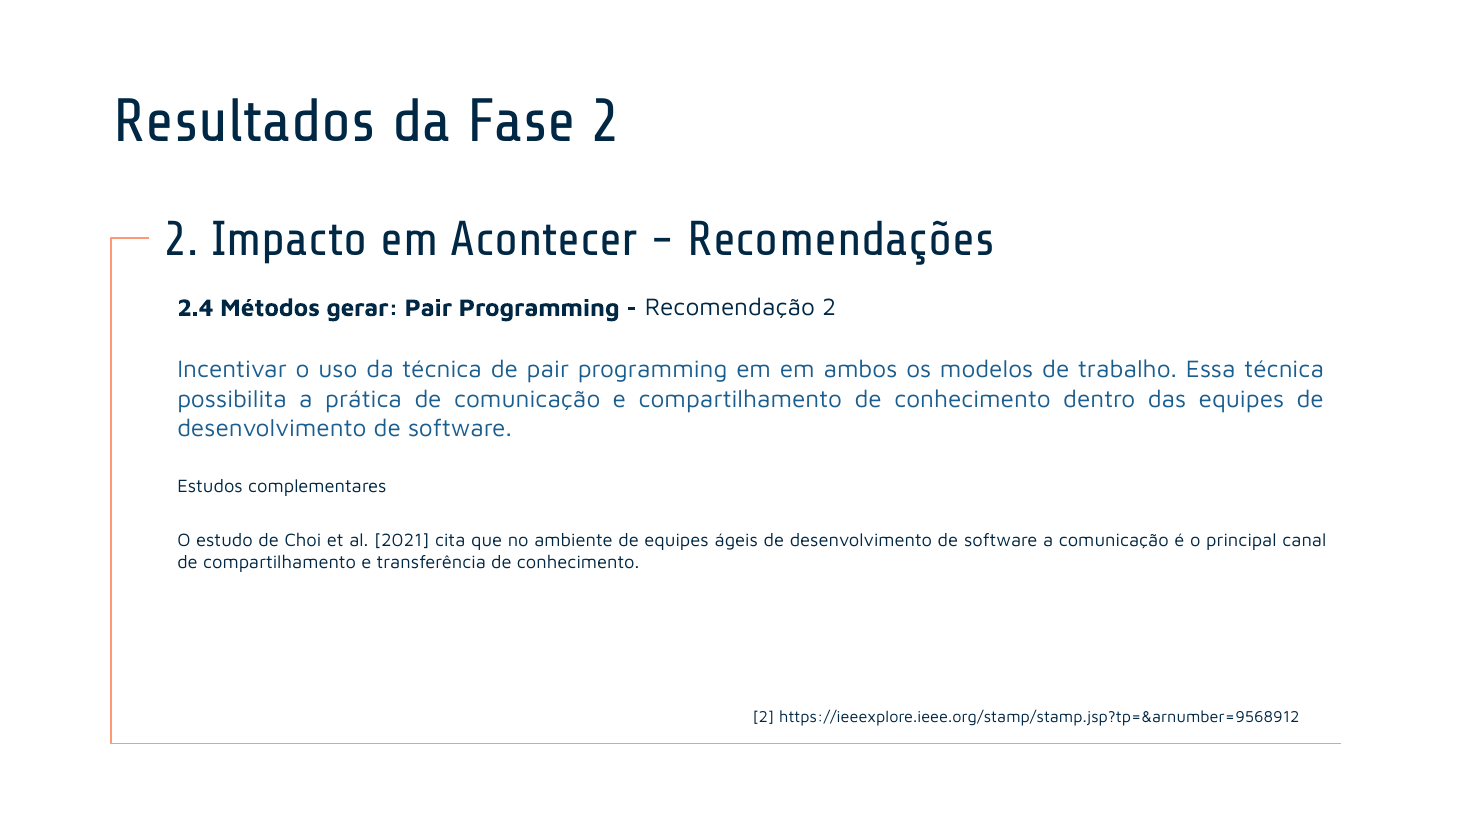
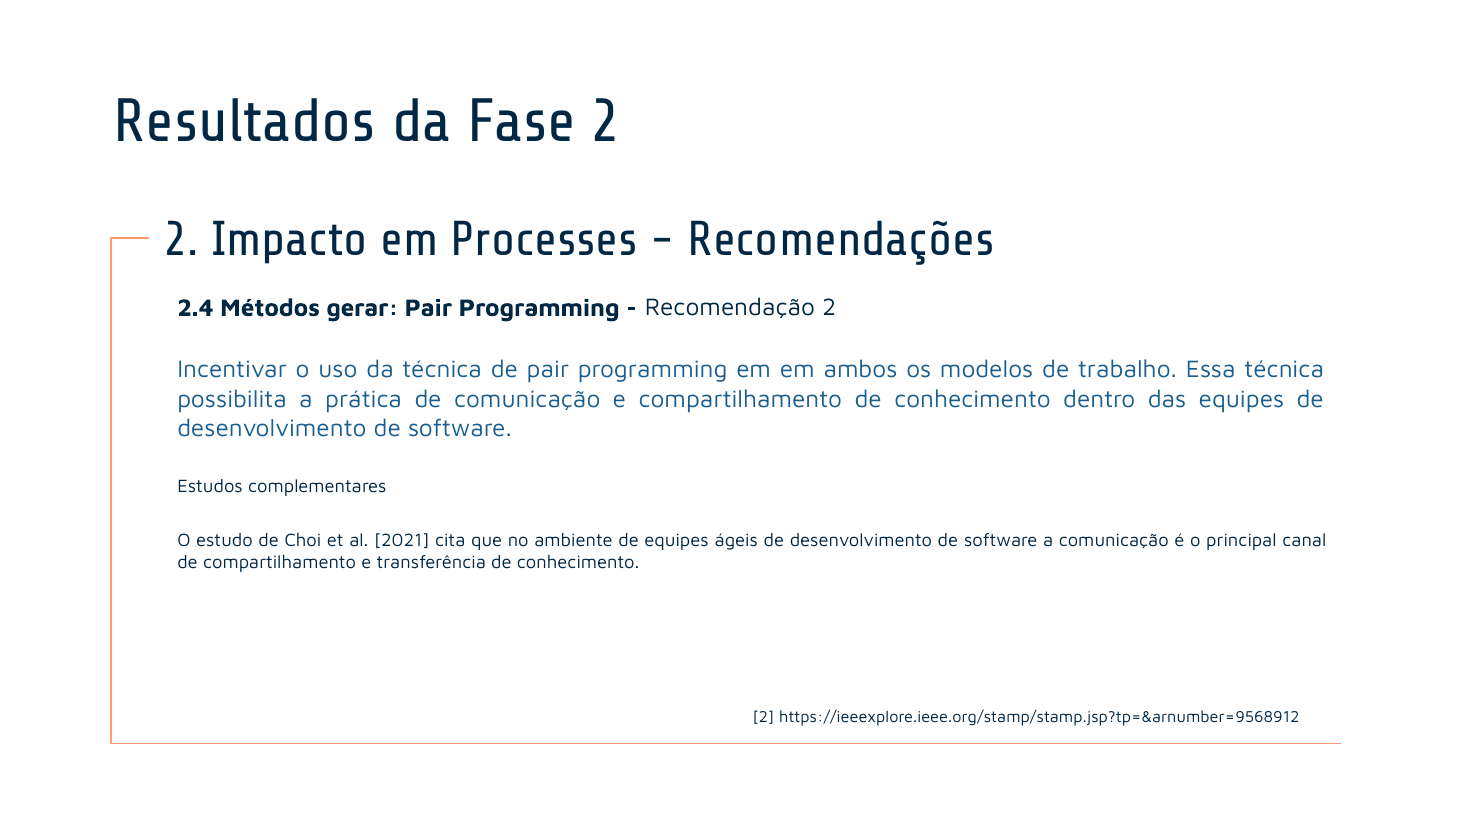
Acontecer: Acontecer -> Processes (545, 239)
